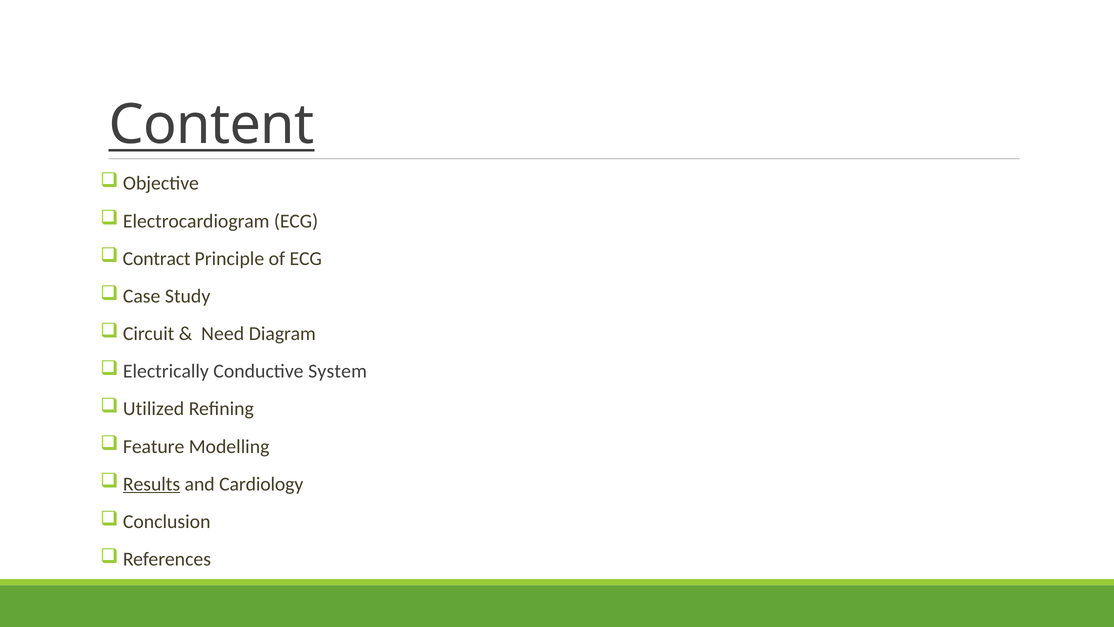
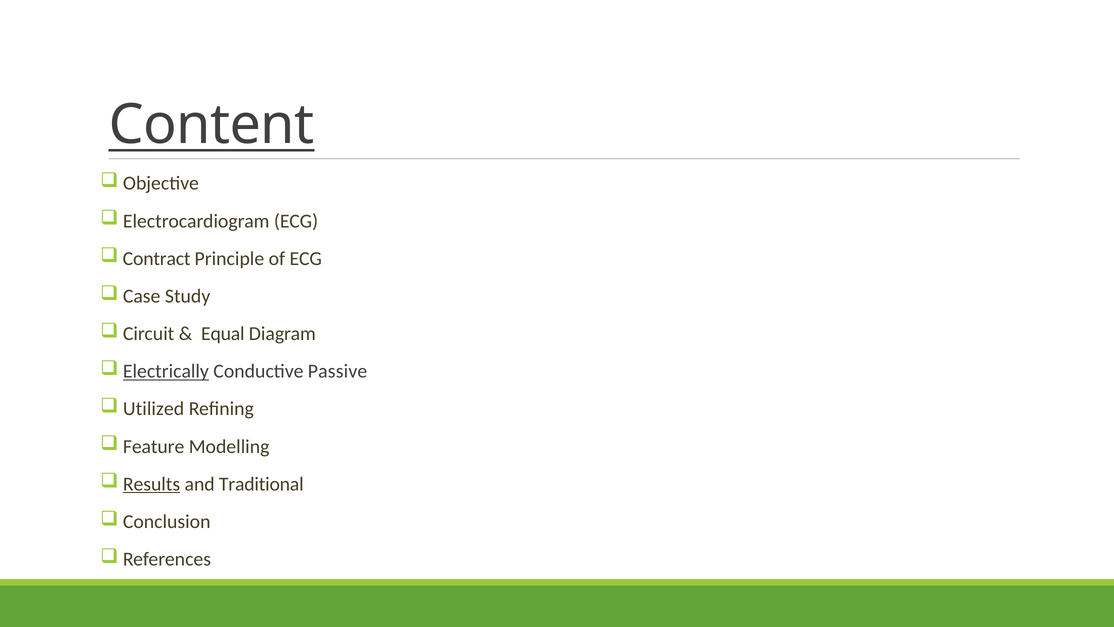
Need: Need -> Equal (223, 334)
Electrically underline: none -> present (166, 371)
System: System -> Passive (338, 371)
Cardiology: Cardiology -> Traditional (261, 484)
